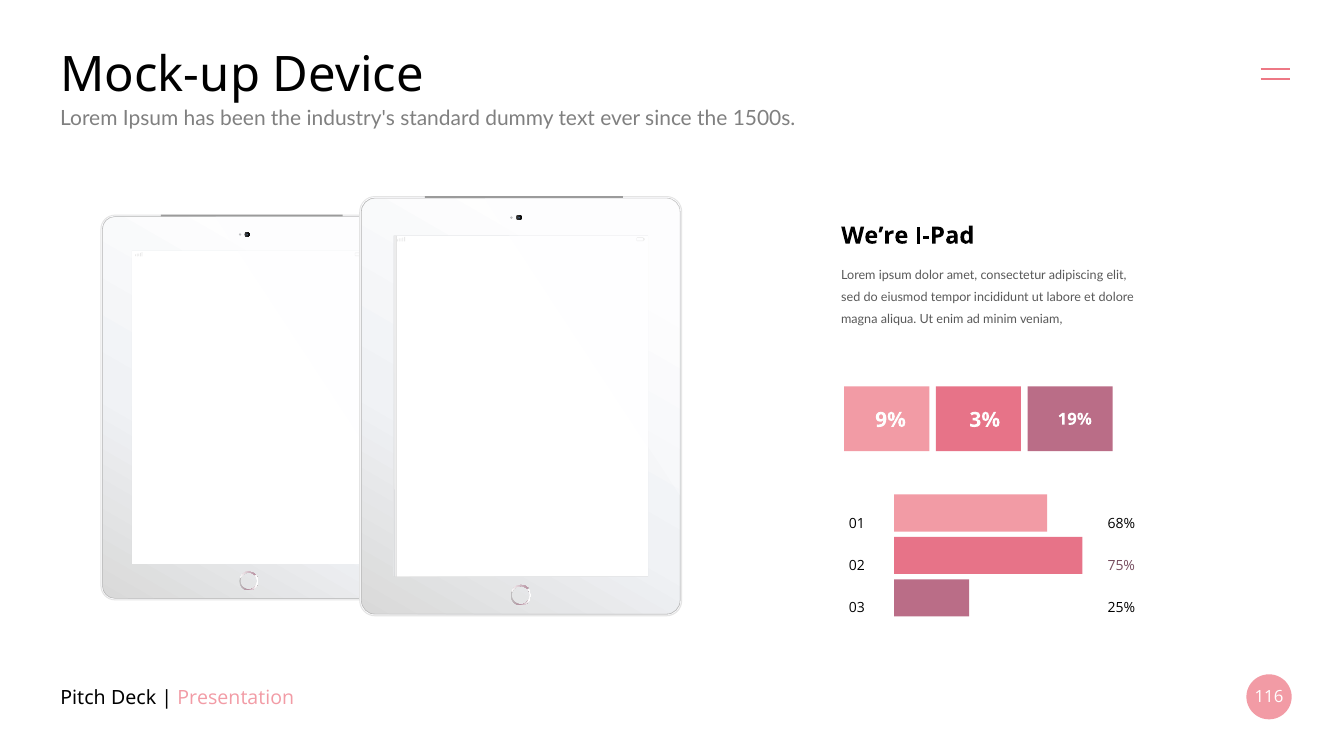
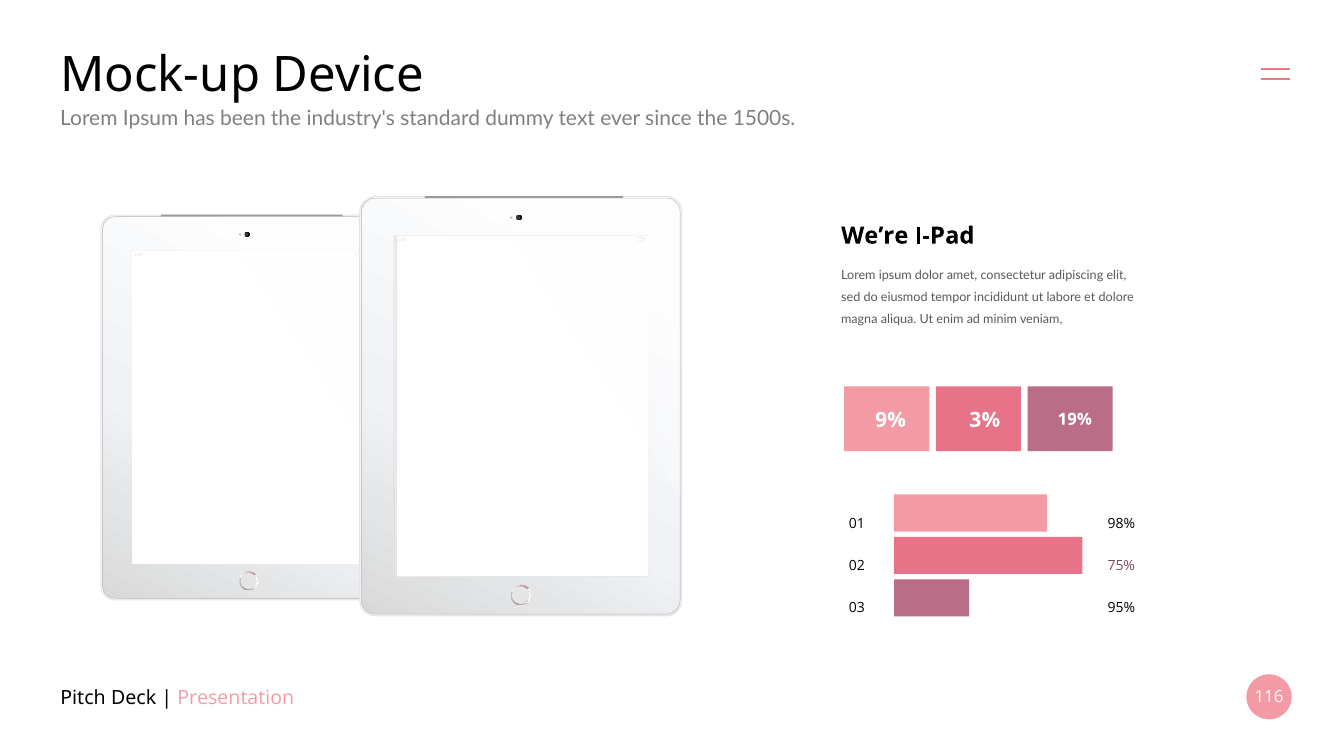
68%: 68% -> 98% (1121, 524)
25%: 25% -> 95% (1121, 608)
